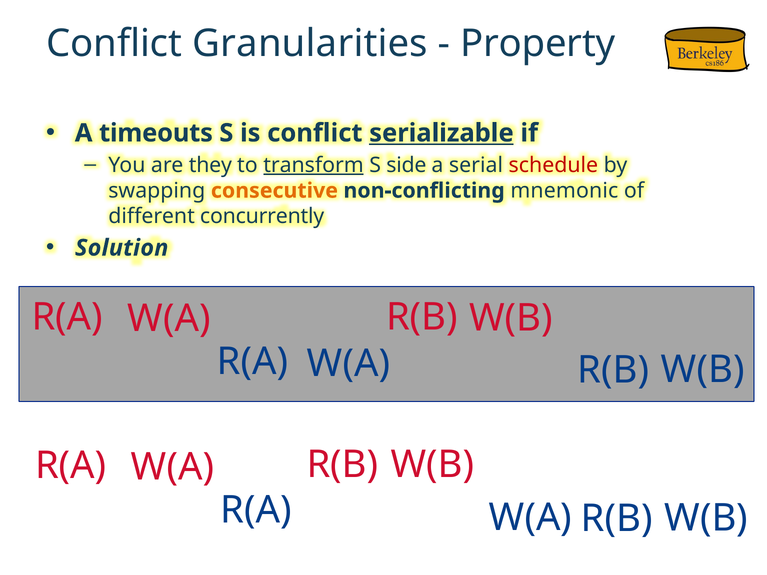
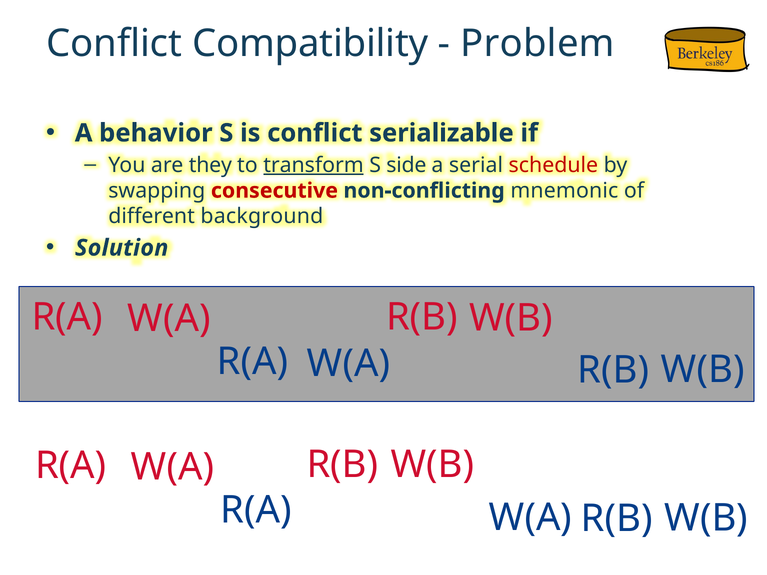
Granularities: Granularities -> Compatibility (310, 44)
Property: Property -> Problem (538, 44)
timeouts: timeouts -> behavior (156, 133)
serializable underline: present -> none (441, 133)
consecutive colour: orange -> red (274, 191)
concurrently: concurrently -> background (262, 216)
